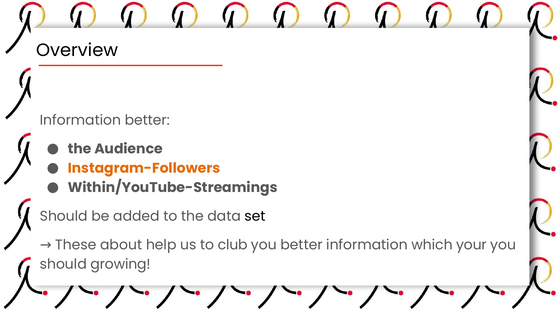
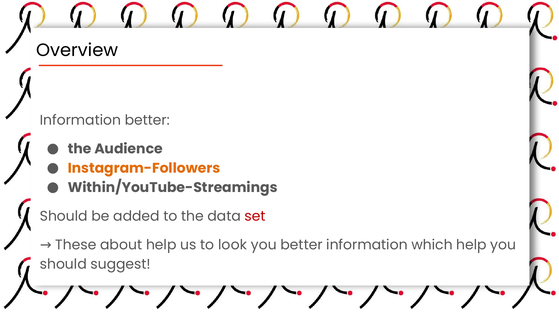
set colour: black -> red (255, 216)
club: club -> look (233, 244)
which your: your -> help (472, 244)
growing: growing -> suggest (121, 264)
